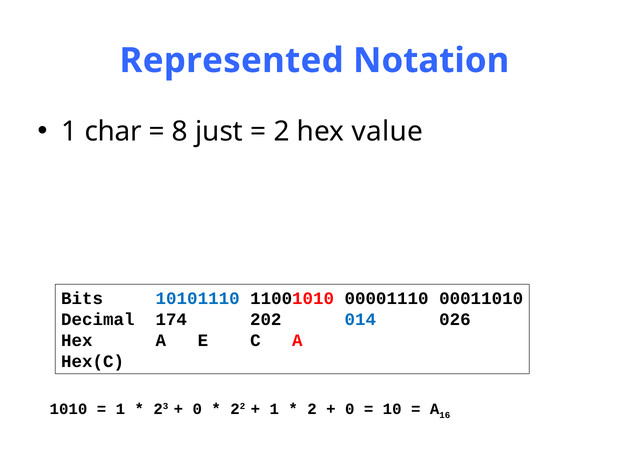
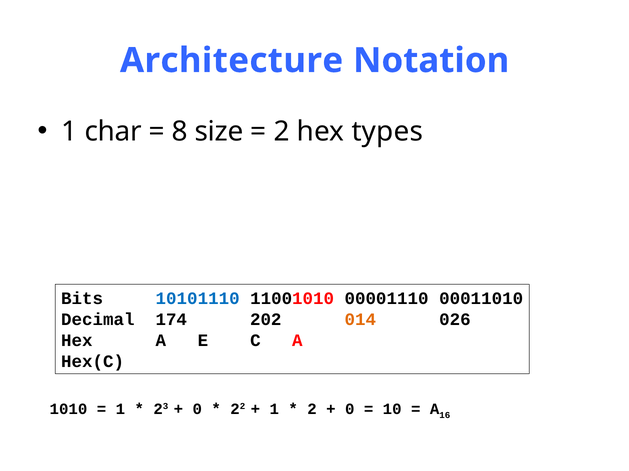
Represented: Represented -> Architecture (232, 61)
just: just -> size (219, 132)
value: value -> types (387, 132)
014 colour: blue -> orange (360, 320)
